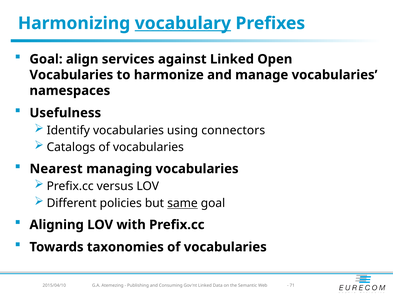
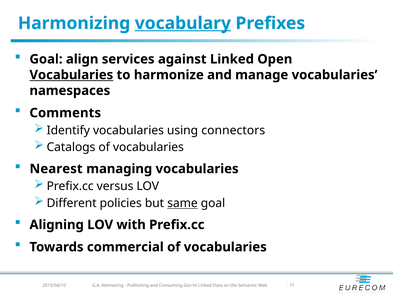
Vocabularies underline: none -> present (71, 75)
Usefulness: Usefulness -> Comments (65, 113)
taxonomies: taxonomies -> commercial (125, 247)
